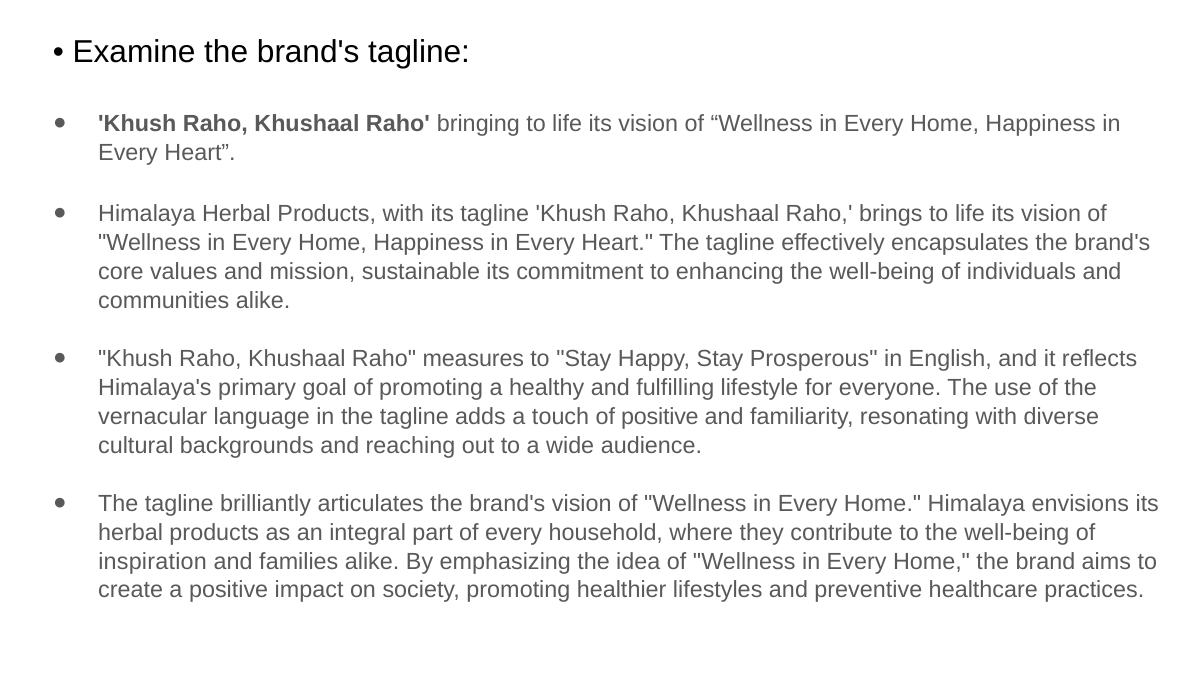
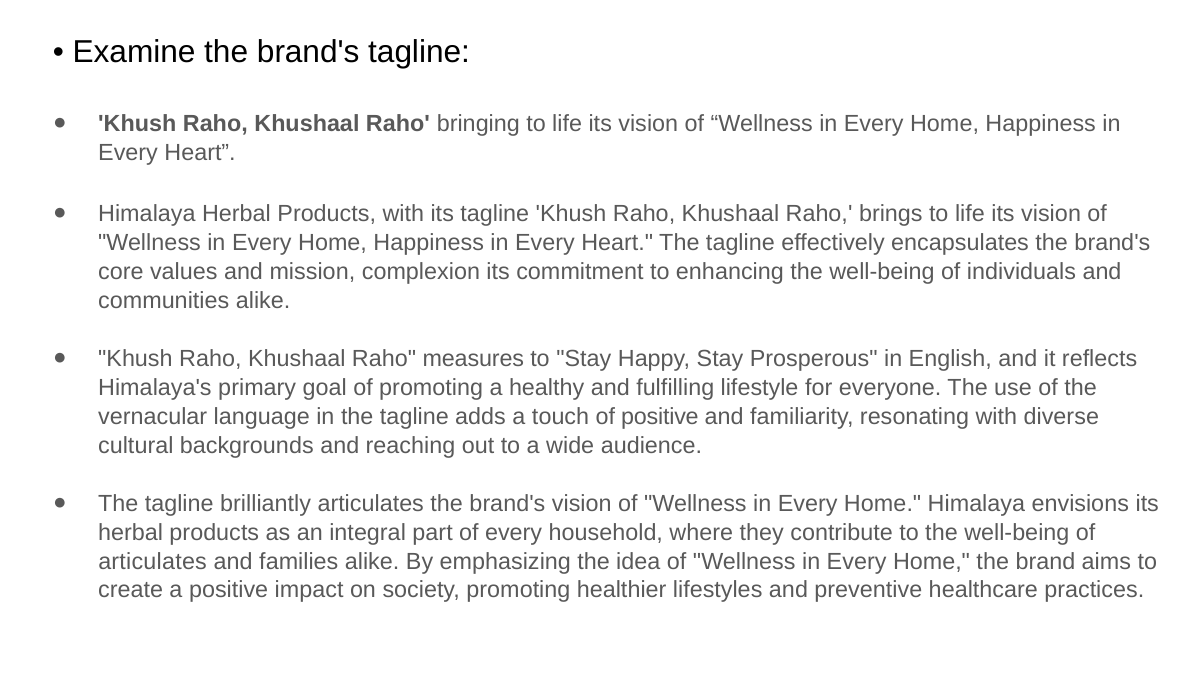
sustainable: sustainable -> complexion (421, 272)
inspiration: inspiration -> articulates (153, 561)
